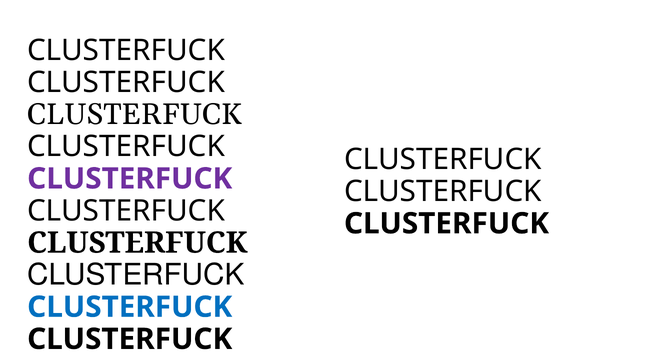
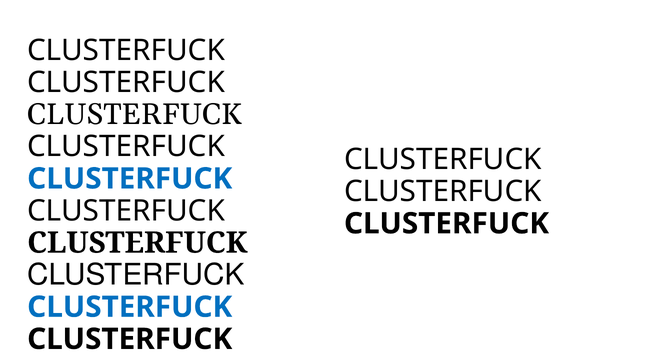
CLUSTERFUCK colour: purple -> blue (130, 179)
